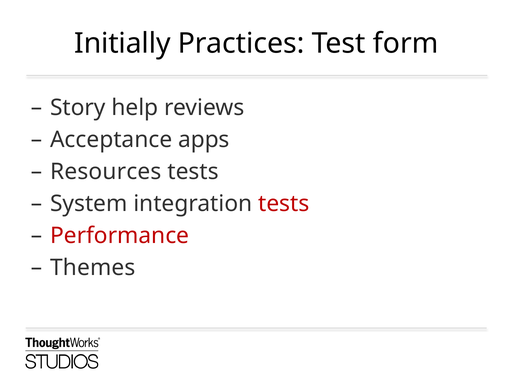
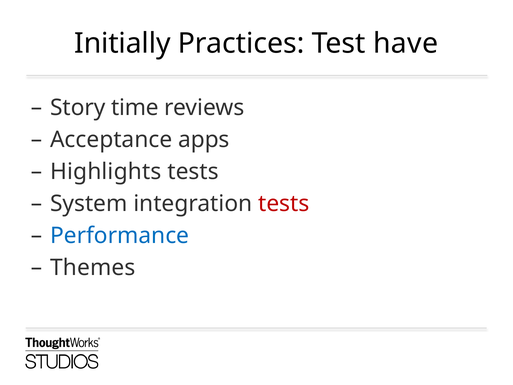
form: form -> have (406, 43)
help: help -> time (135, 108)
Resources: Resources -> Highlights (106, 172)
Performance colour: red -> blue (120, 235)
